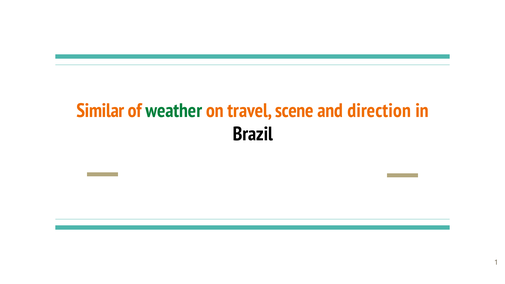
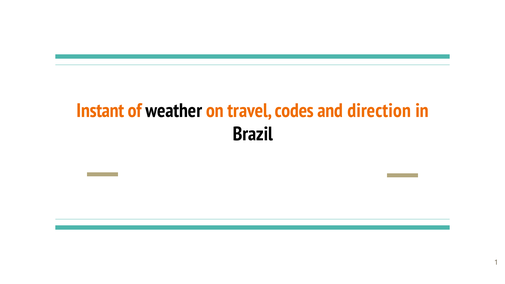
Similar: Similar -> Instant (100, 111)
weather colour: green -> black (174, 111)
scene: scene -> codes (294, 111)
